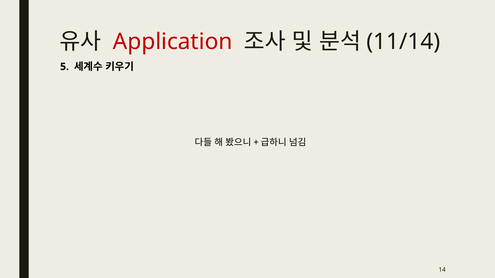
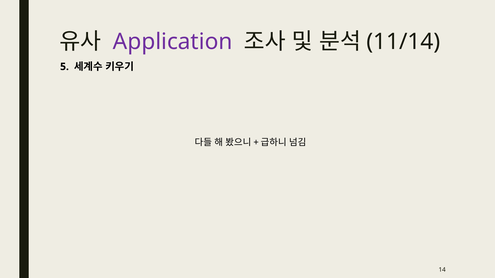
Application colour: red -> purple (173, 42)
